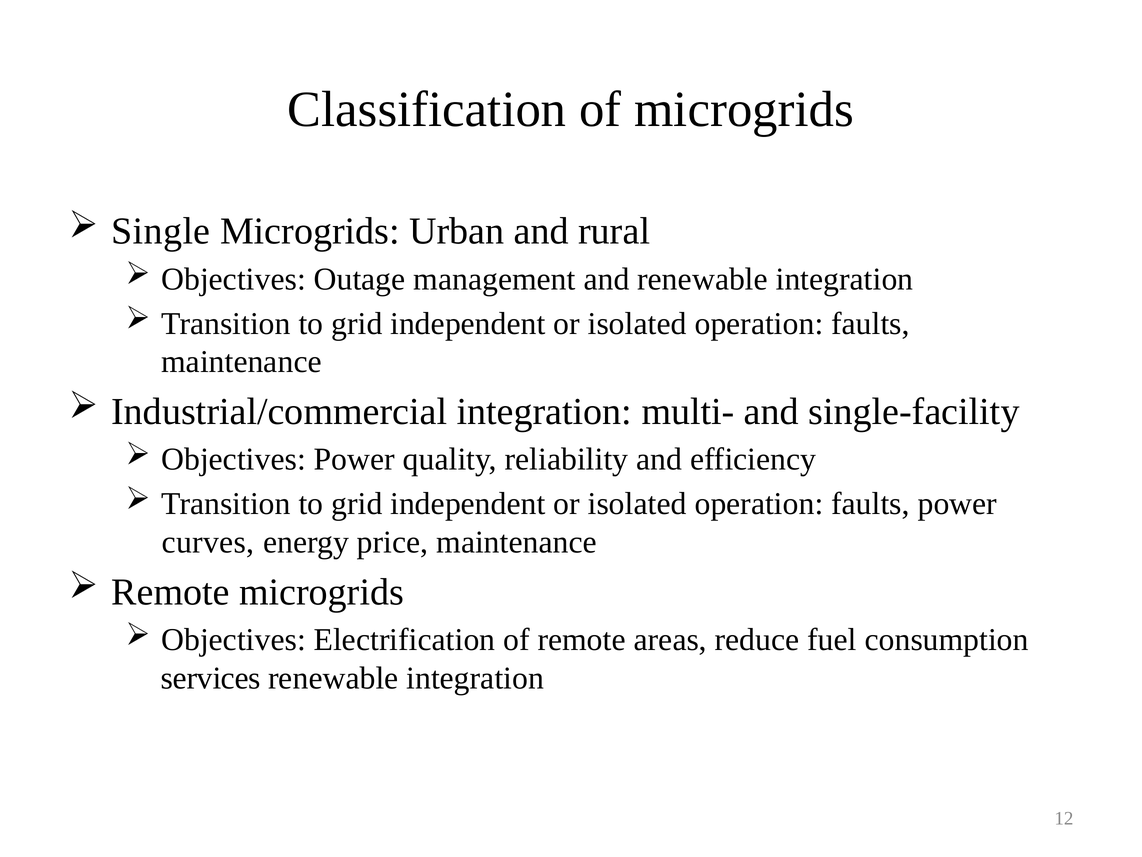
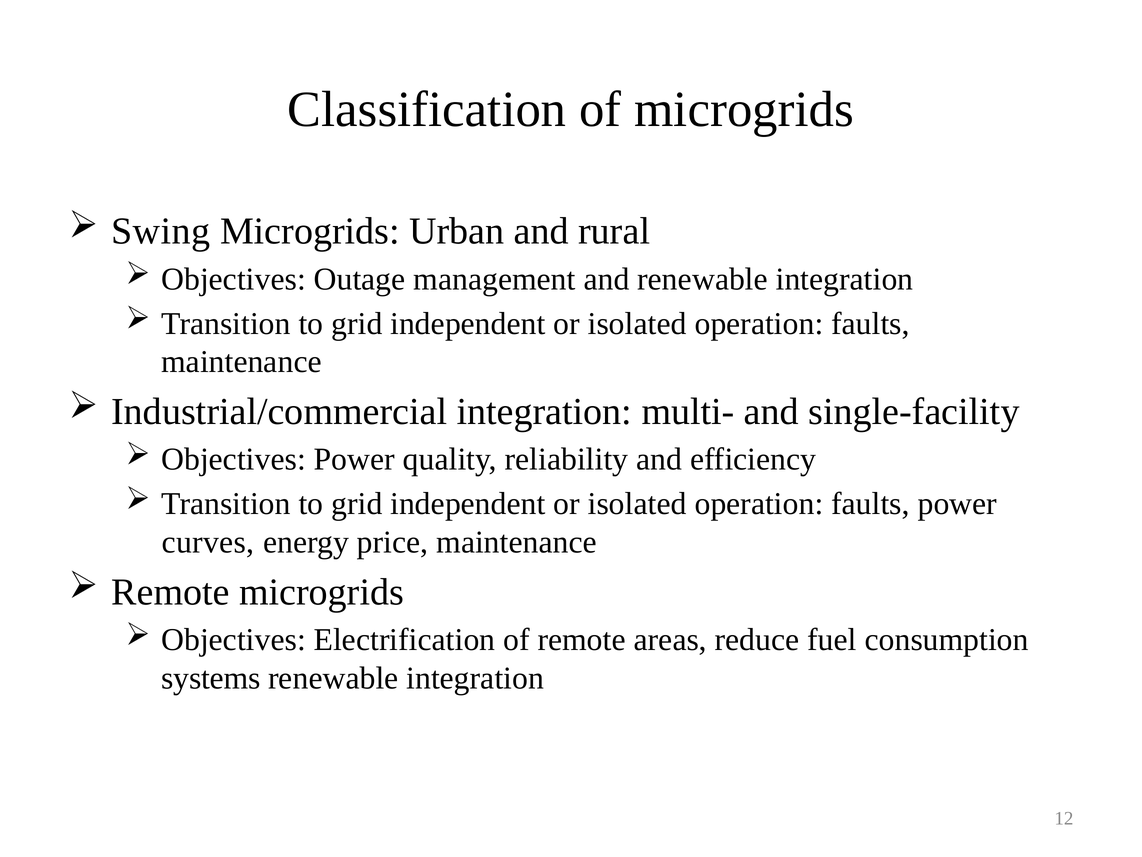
Single: Single -> Swing (161, 231)
services: services -> systems (211, 678)
